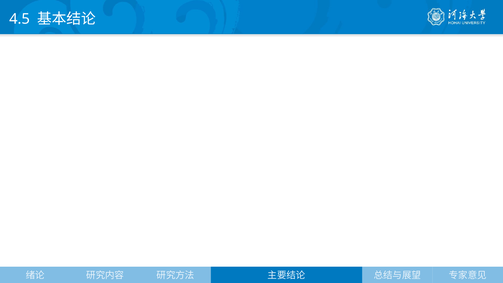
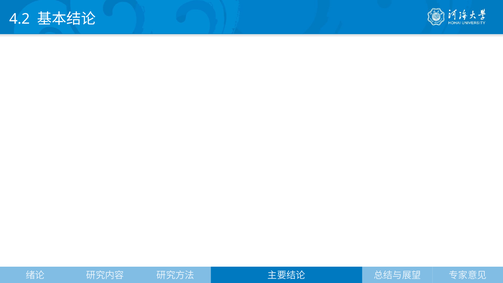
4.5: 4.5 -> 4.2 (20, 19)
